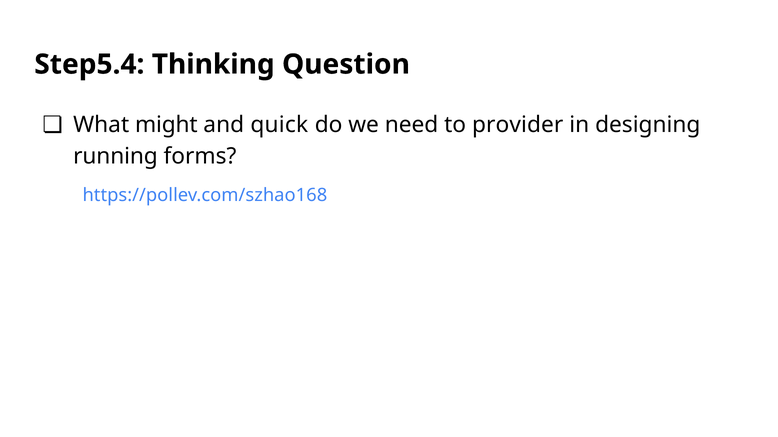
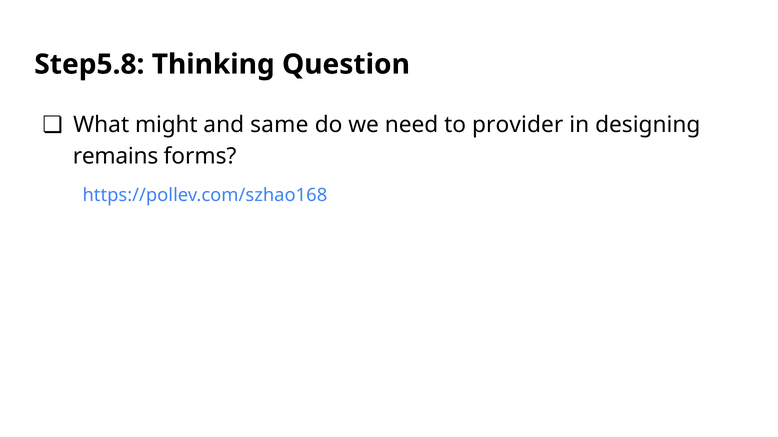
Step5.4: Step5.4 -> Step5.8 (89, 64)
quick: quick -> same (279, 125)
running: running -> remains (116, 156)
